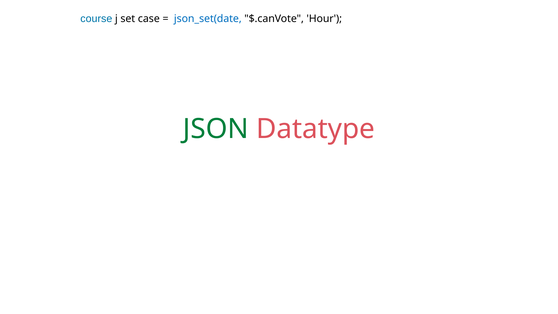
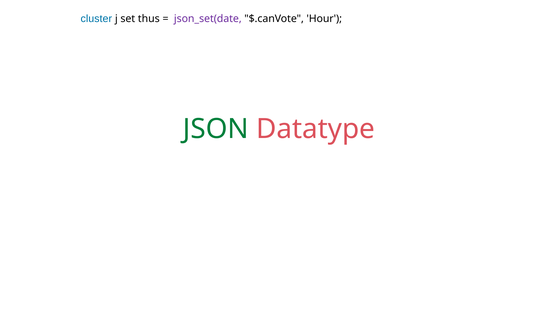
course: course -> cluster (96, 19)
case: case -> thus (149, 19)
json_set(date colour: blue -> purple (208, 19)
